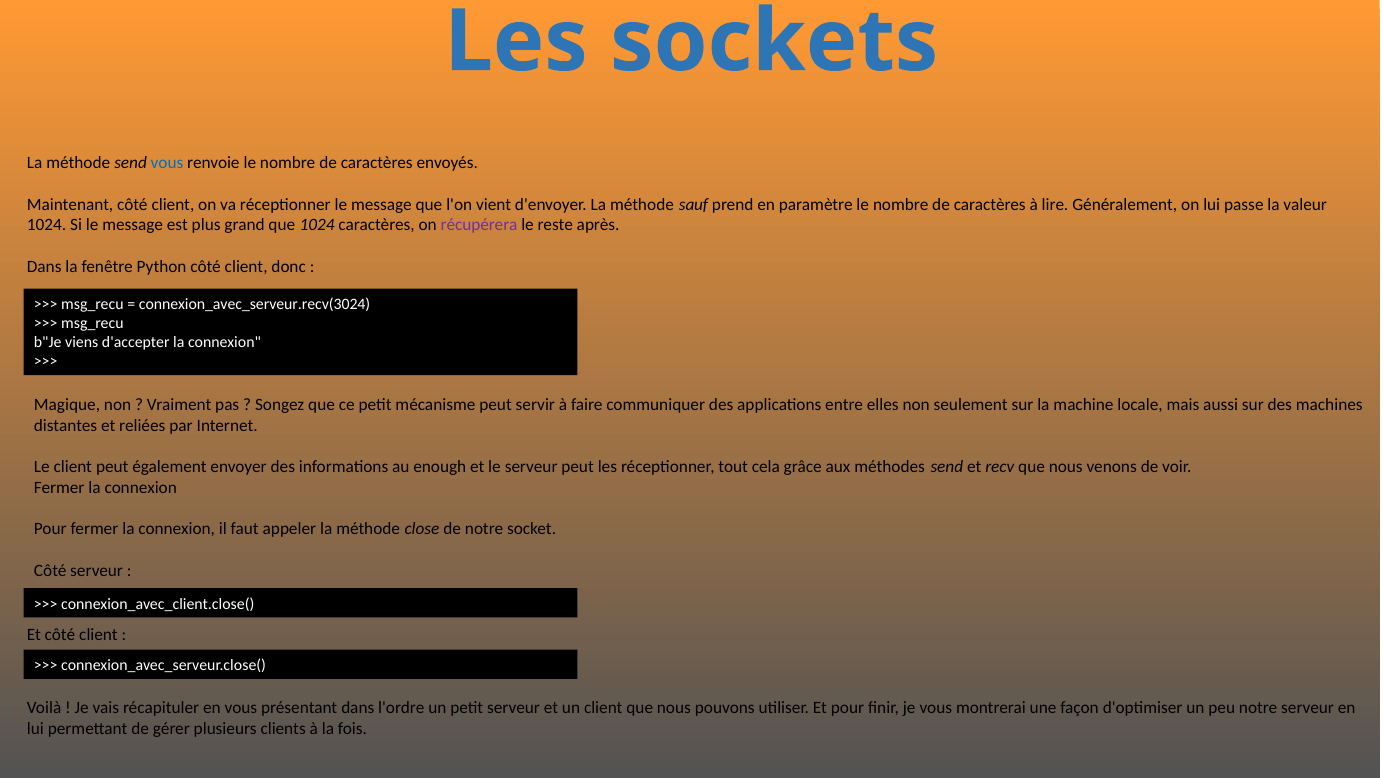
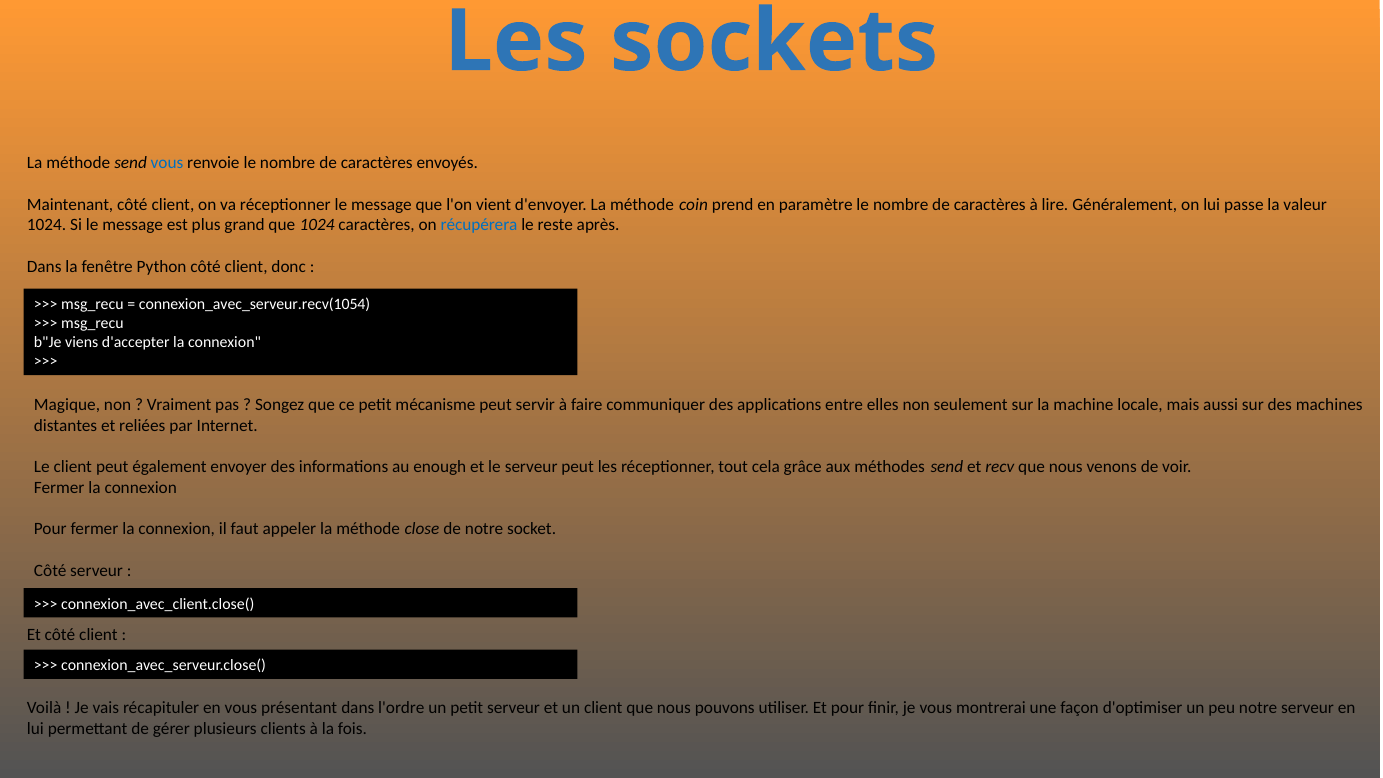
sauf: sauf -> coin (693, 204)
récupérera colour: purple -> blue (479, 225)
connexion_avec_serveur.recv(3024: connexion_avec_serveur.recv(3024 -> connexion_avec_serveur.recv(1054 (255, 304)
